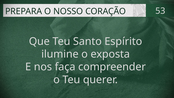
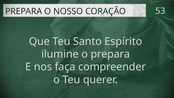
o exposta: exposta -> prepara (110, 54)
